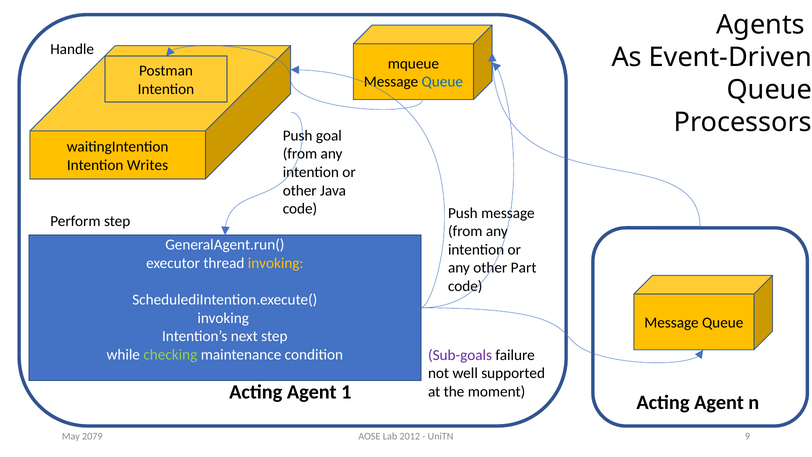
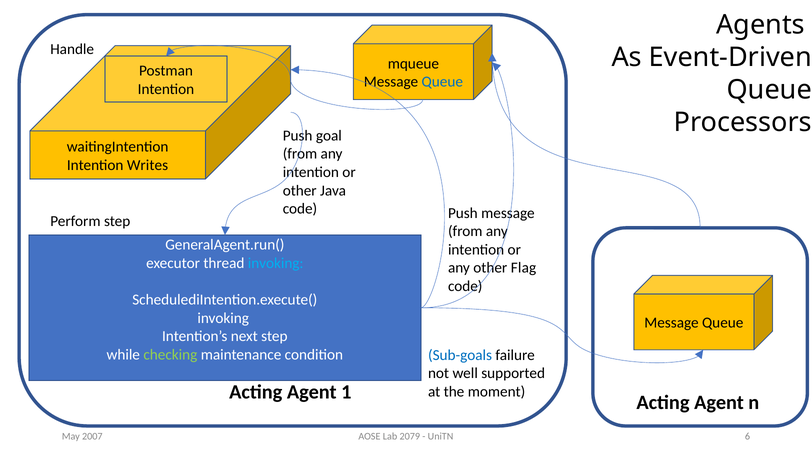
invoking colour: yellow -> light blue (276, 263)
Part: Part -> Flag (524, 268)
Sub-goals colour: purple -> blue (460, 355)
2012: 2012 -> 2079 (410, 436)
9: 9 -> 6 (748, 436)
2079: 2079 -> 2007 (92, 436)
